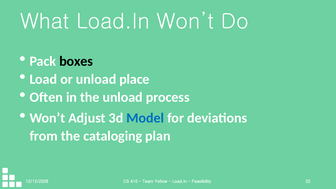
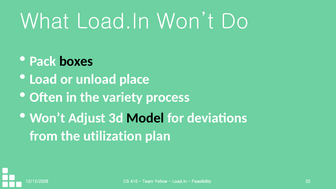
the unload: unload -> variety (123, 97)
Model colour: blue -> black (145, 118)
cataloging: cataloging -> utilization (113, 136)
